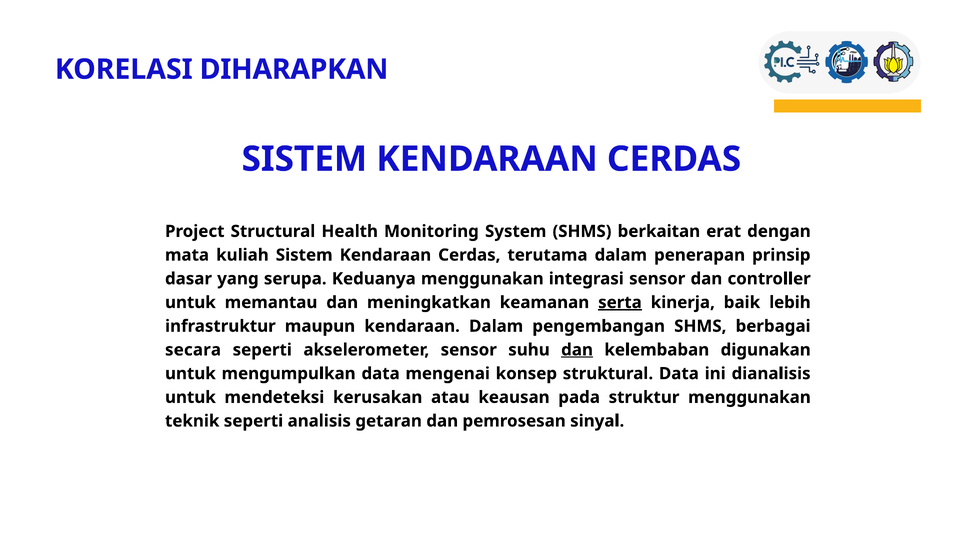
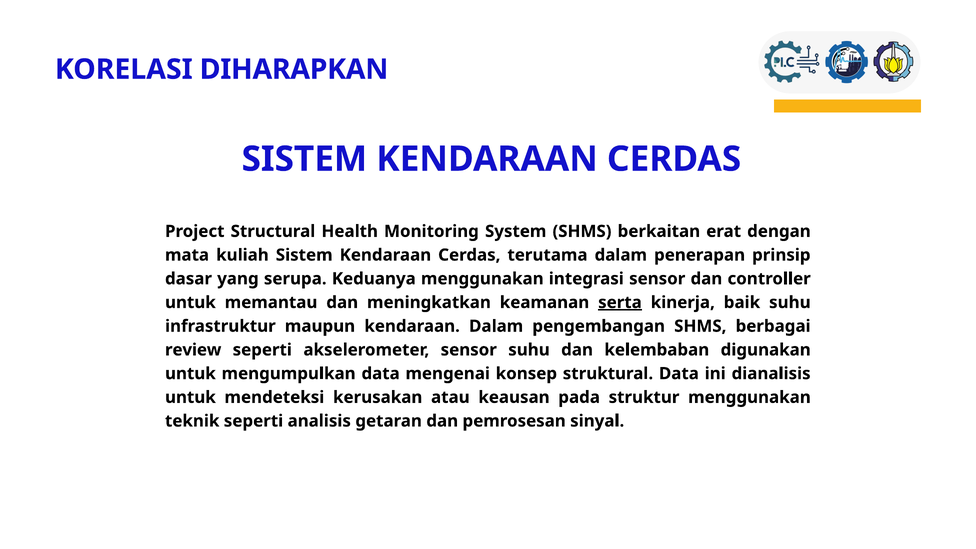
baik lebih: lebih -> suhu (790, 302)
secara: secara -> review (193, 350)
dan underline: present -> none (577, 350)
